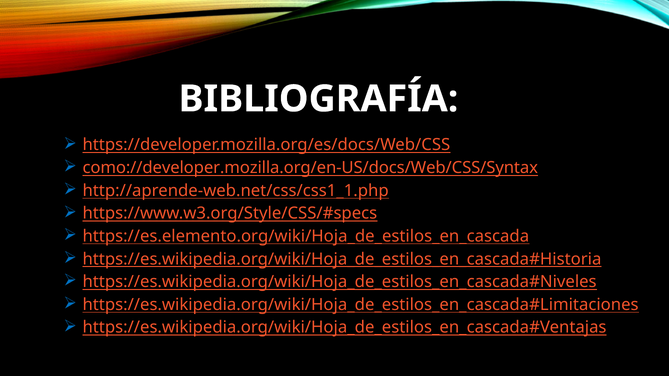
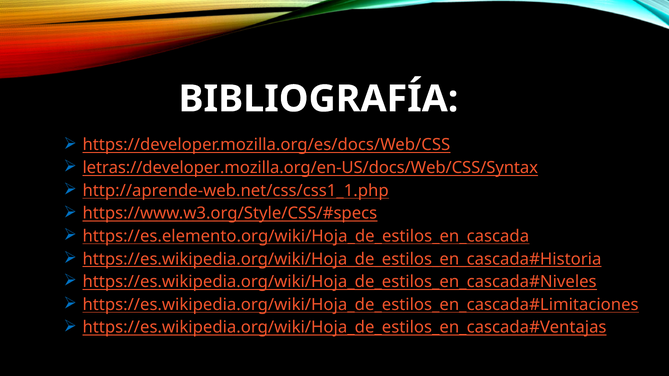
como://developer.mozilla.org/en-US/docs/Web/CSS/Syntax: como://developer.mozilla.org/en-US/docs/Web/CSS/Syntax -> letras://developer.mozilla.org/en-US/docs/Web/CSS/Syntax (310, 168)
